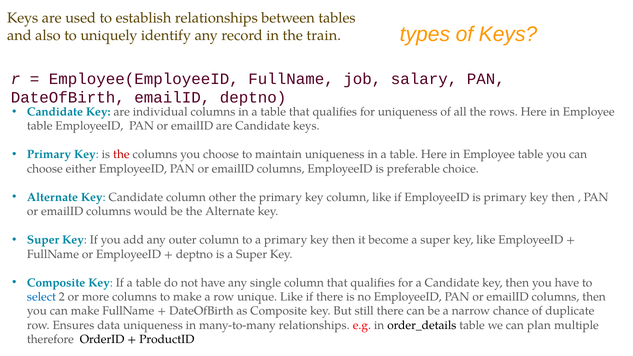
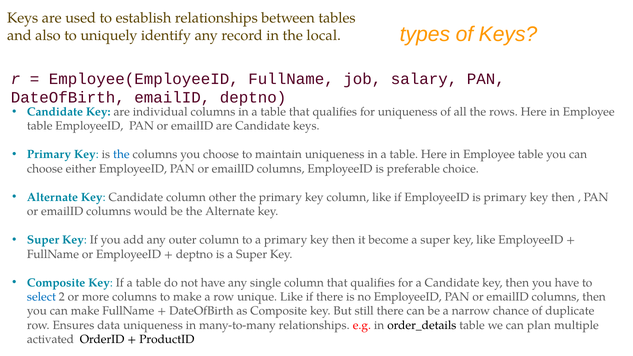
train: train -> local (324, 35)
the colour: red -> blue (121, 154)
therefore: therefore -> activated (50, 340)
